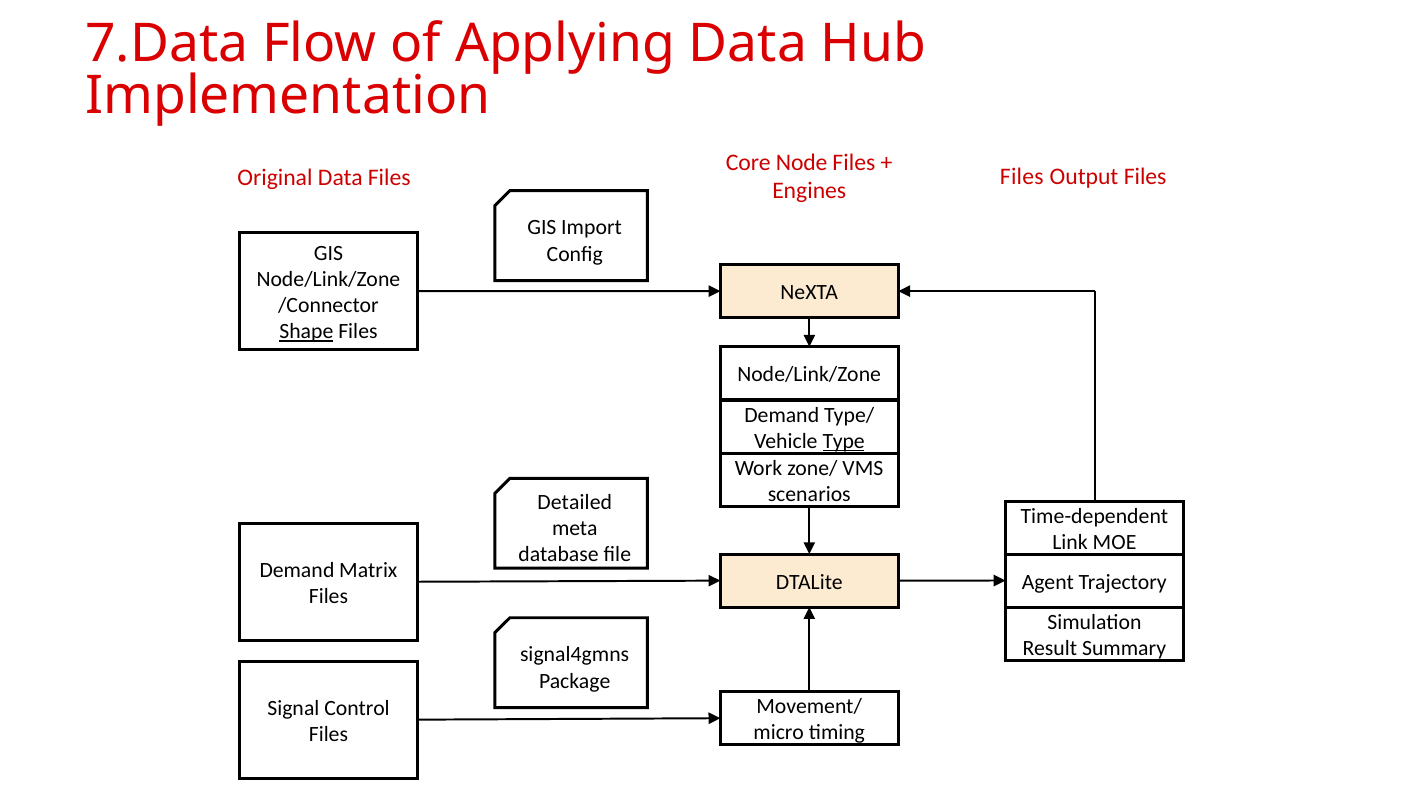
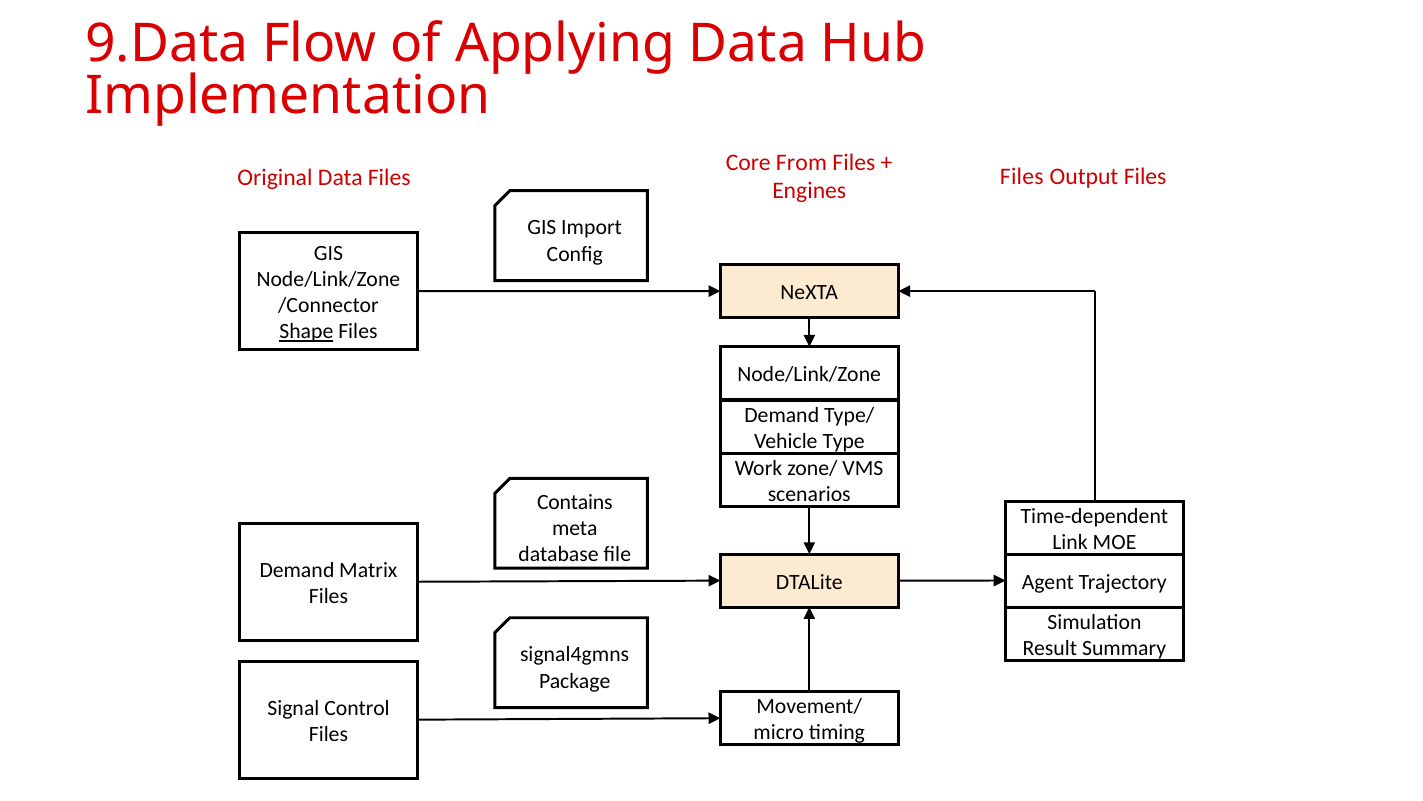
7.Data: 7.Data -> 9.Data (167, 44)
Node: Node -> From (801, 162)
Type underline: present -> none (844, 441)
Detailed: Detailed -> Contains (575, 502)
